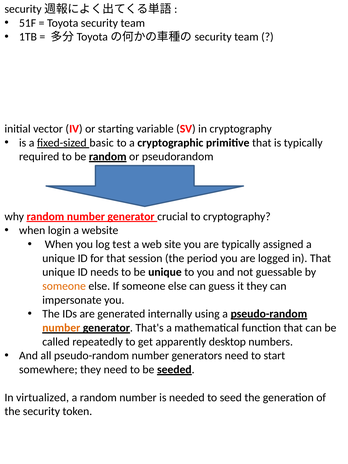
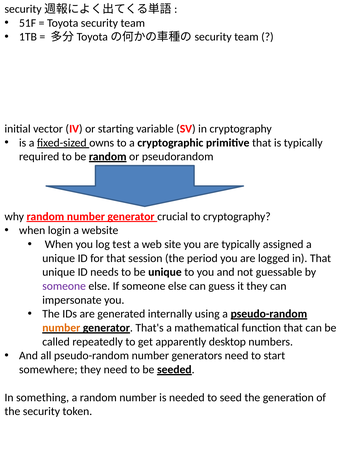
basic: basic -> owns (102, 143)
someone colour: orange -> purple (64, 286)
virtualized: virtualized -> something (43, 397)
